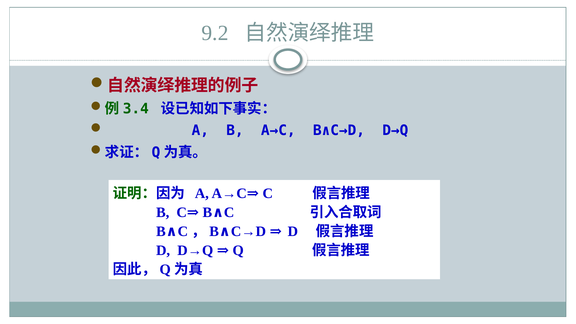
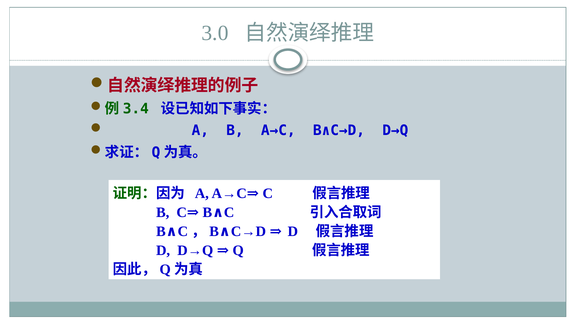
9.2: 9.2 -> 3.0 (215, 33)
